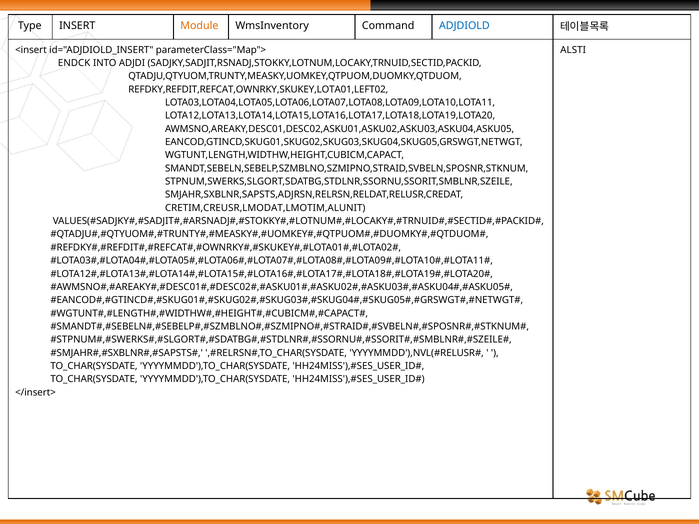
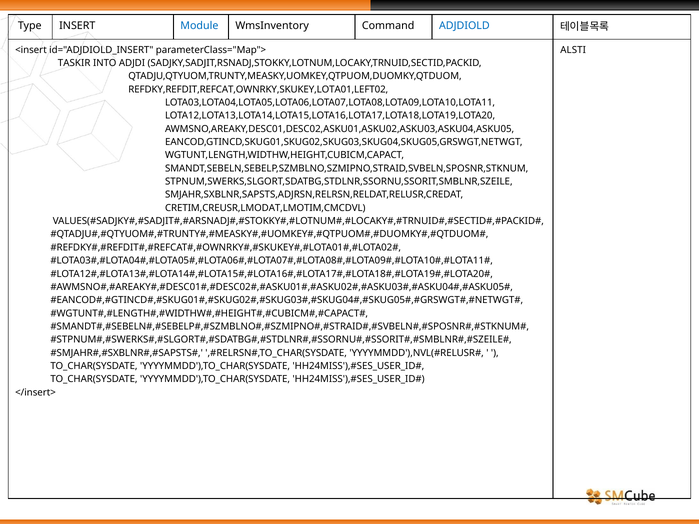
Module colour: orange -> blue (199, 26)
ENDCK: ENDCK -> TASKIR (74, 63)
CRETIM,CREUSR,LMODAT,LMOTIM,ALUNIT: CRETIM,CREUSR,LMODAT,LMOTIM,ALUNIT -> CRETIM,CREUSR,LMODAT,LMOTIM,CMCDVL (265, 208)
